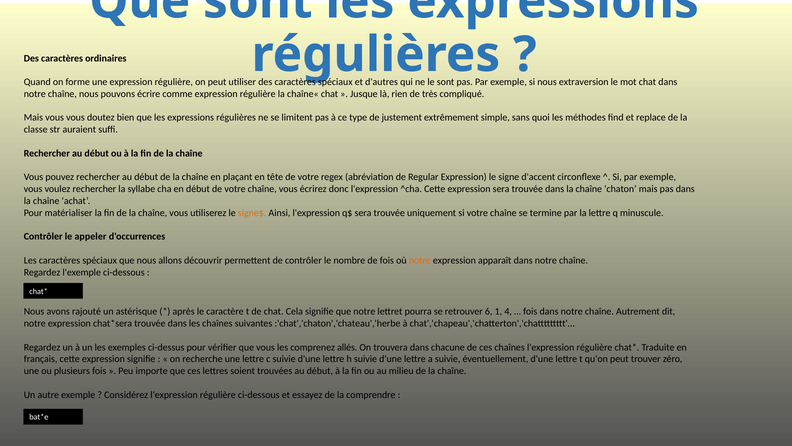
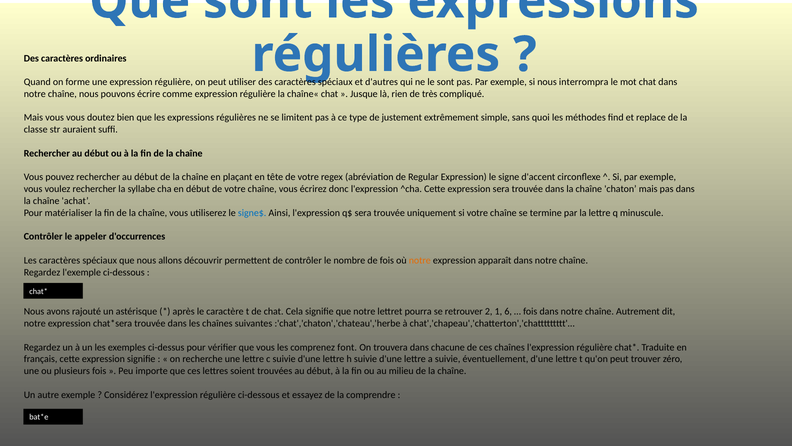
extraversion: extraversion -> interrompra (584, 82)
signe$ colour: orange -> blue (252, 213)
6: 6 -> 2 (489, 311)
4: 4 -> 6 (508, 311)
allés: allés -> font (347, 347)
